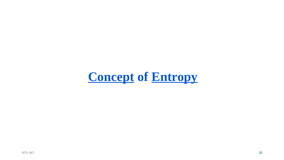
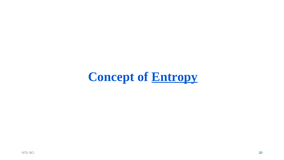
Concept underline: present -> none (111, 77)
